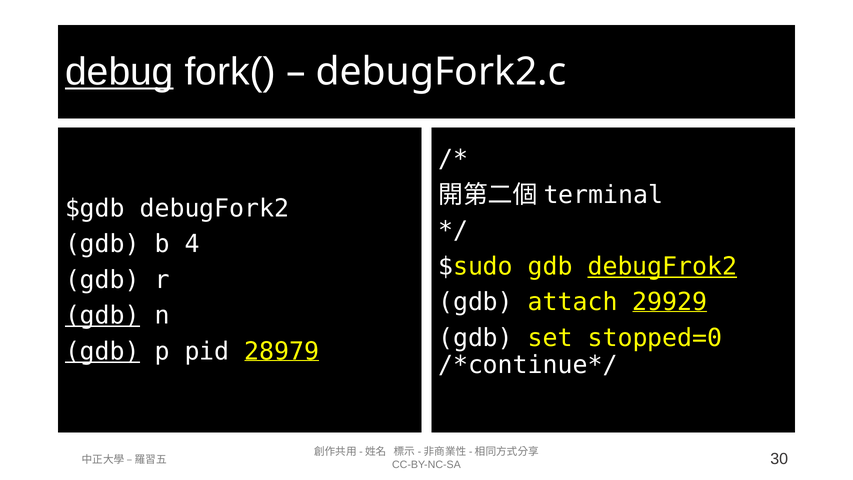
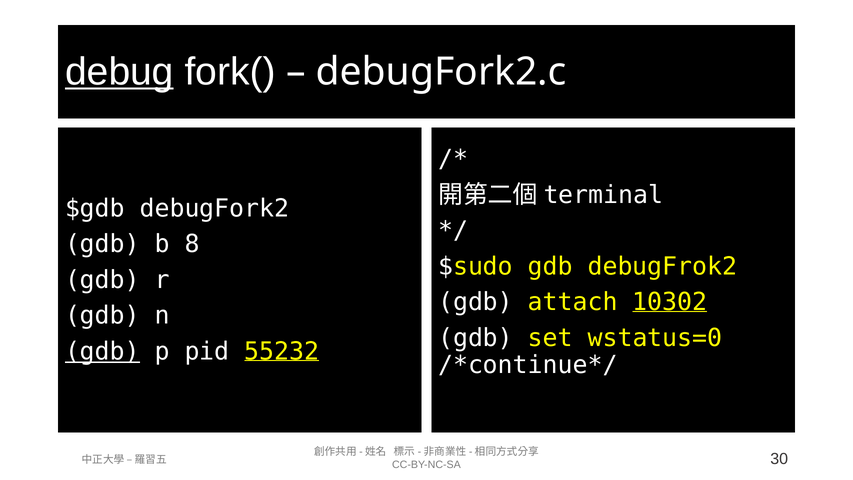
4: 4 -> 8 (192, 244)
debugFrok2 underline: present -> none (662, 266)
29929: 29929 -> 10302 (670, 302)
gdb underline: present -> none (102, 315)
stopped=0: stopped=0 -> wstatus=0 (655, 338)
28979: 28979 -> 55232 (282, 351)
